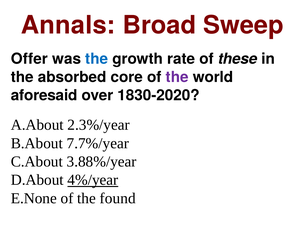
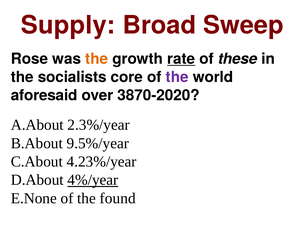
Annals: Annals -> Supply (68, 25)
Offer: Offer -> Rose (29, 59)
the colour: blue -> orange (97, 59)
rate underline: none -> present (181, 59)
absorbed: absorbed -> socialists (72, 77)
1830-2020: 1830-2020 -> 3870-2020 (158, 95)
7.7%/year: 7.7%/year -> 9.5%/year (98, 143)
3.88%/year: 3.88%/year -> 4.23%/year (102, 161)
